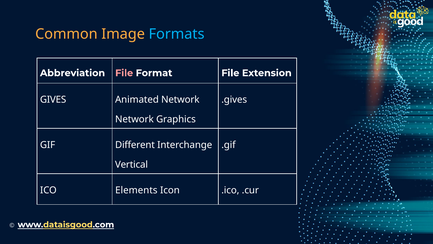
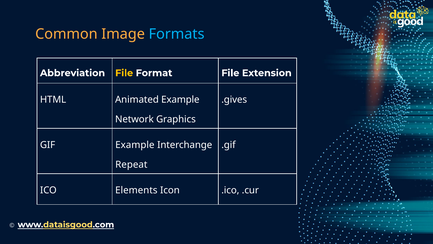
File colour: pink -> yellow (124, 73)
GIVES: GIVES -> HTML (53, 100)
Animated Network: Network -> Example (180, 100)
GIF Different: Different -> Example (135, 145)
Vertical: Vertical -> Repeat (131, 164)
